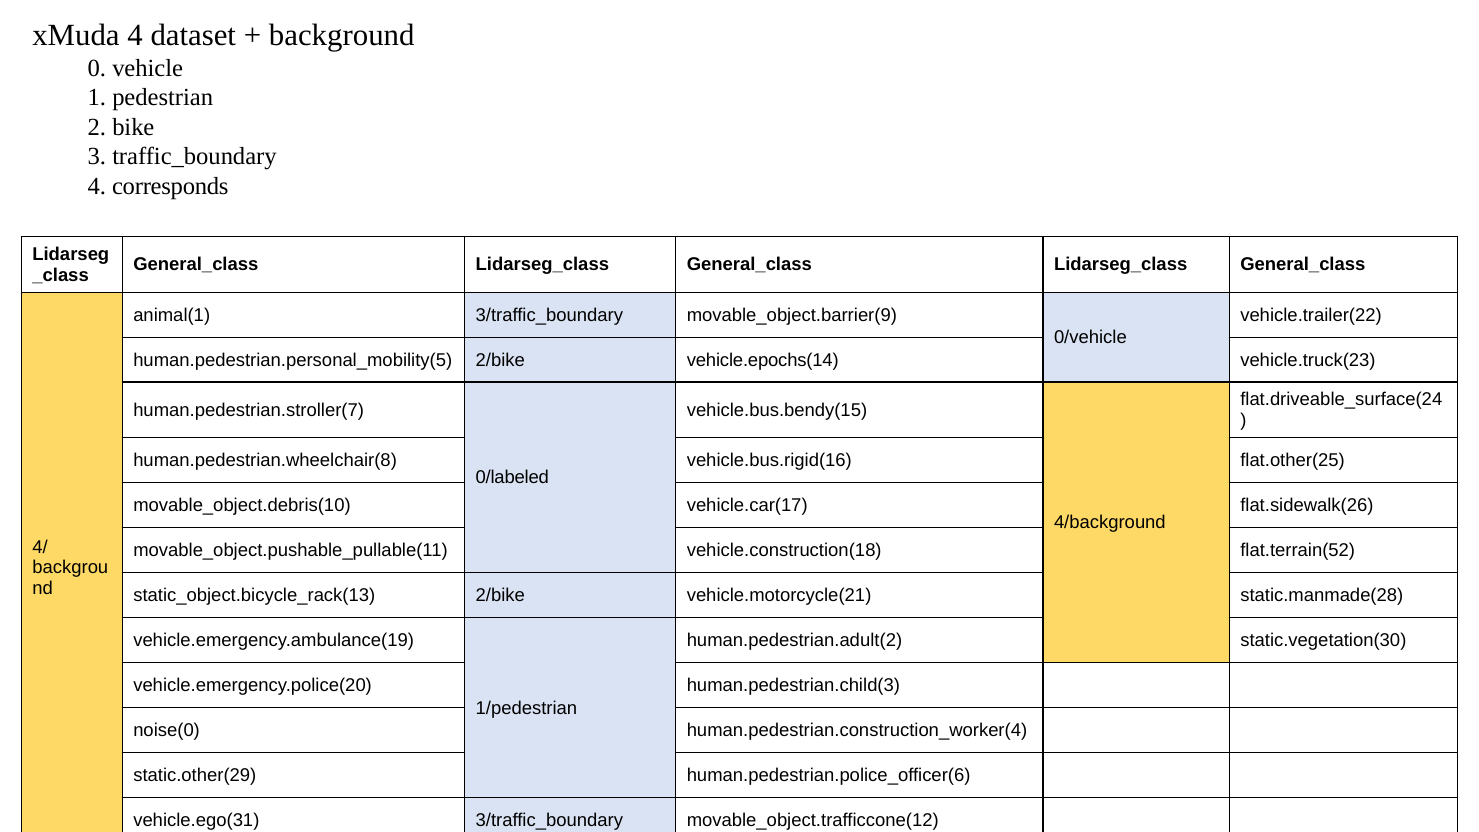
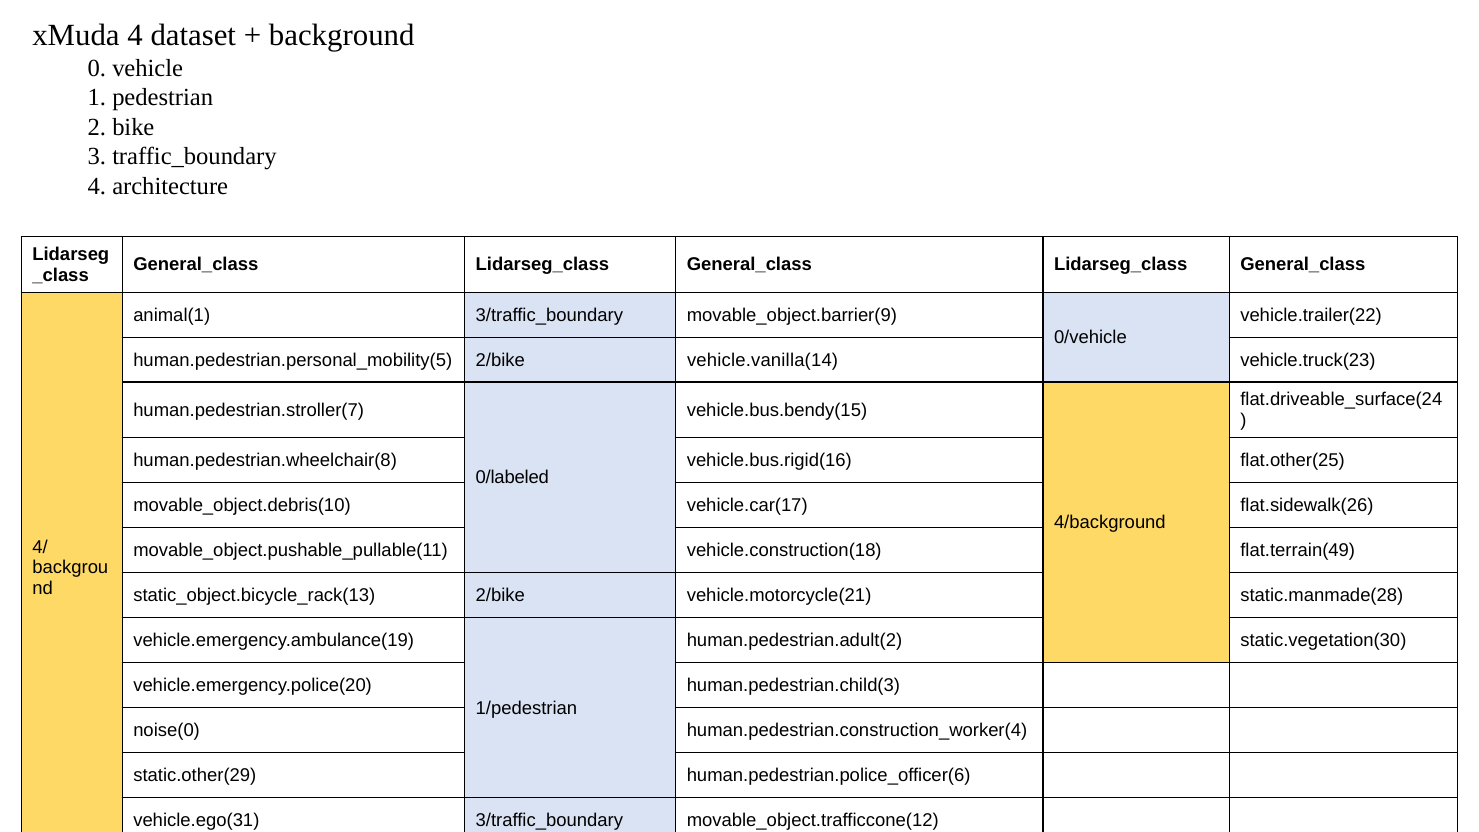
corresponds: corresponds -> architecture (170, 186)
vehicle.epochs(14: vehicle.epochs(14 -> vehicle.vanilla(14 (763, 360)
flat.terrain(52: flat.terrain(52 -> flat.terrain(49 (1298, 550)
